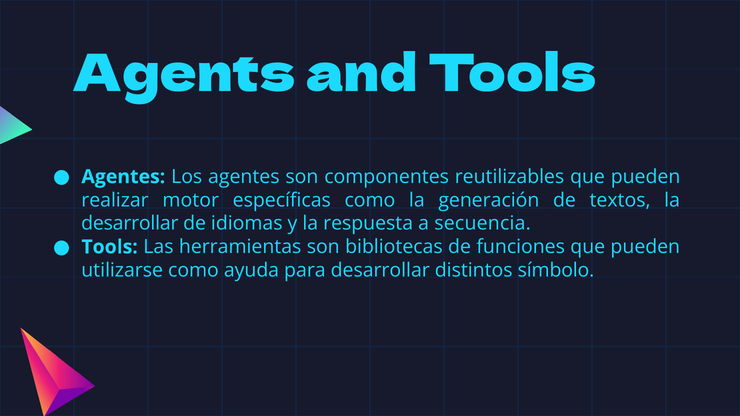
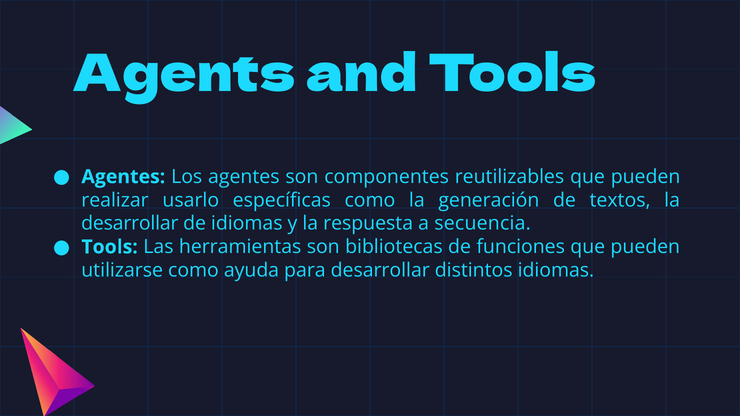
motor: motor -> usarlo (191, 200)
distintos símbolo: símbolo -> idiomas (556, 271)
